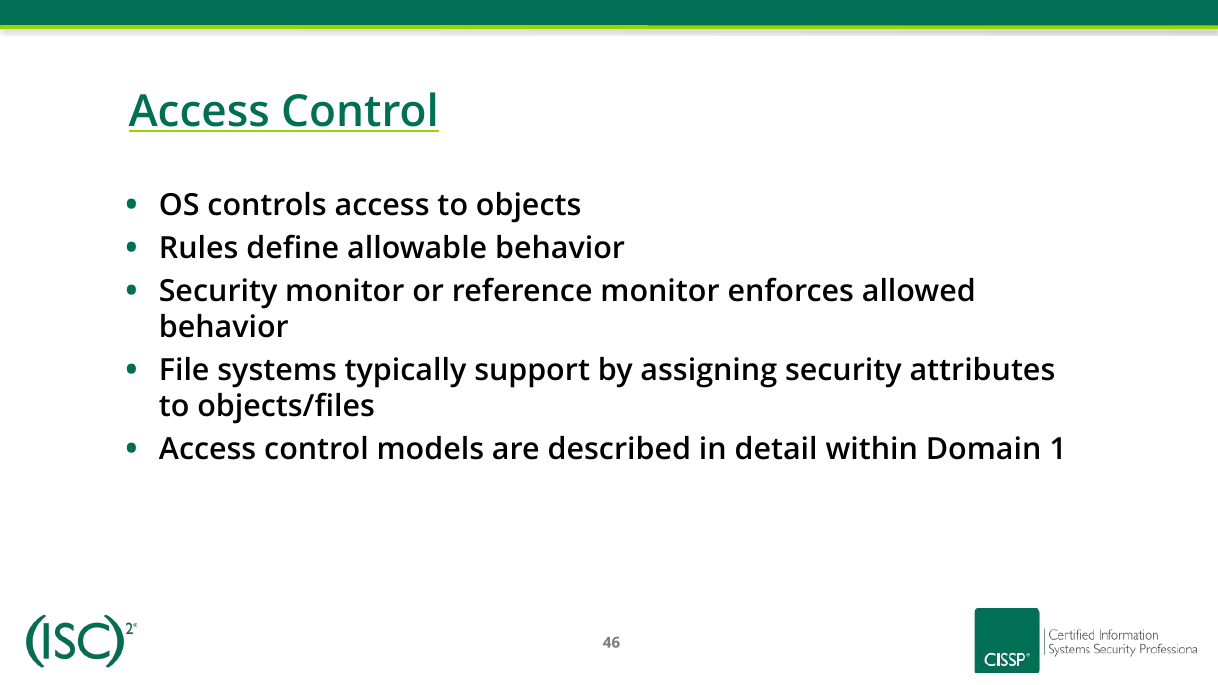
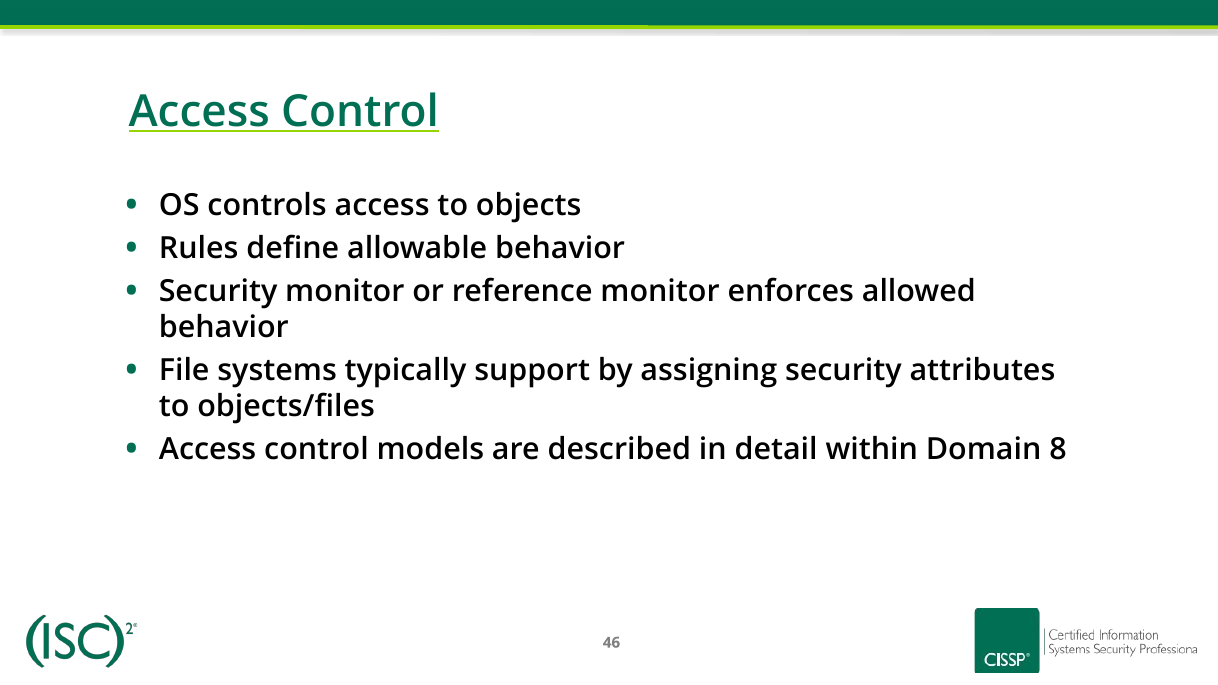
1: 1 -> 8 (1058, 449)
